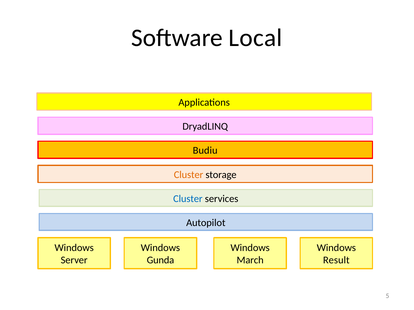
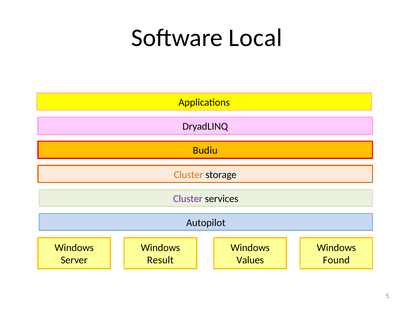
Cluster colour: blue -> purple (188, 199)
Gunda: Gunda -> Result (160, 261)
March: March -> Values (250, 261)
Result: Result -> Found (336, 261)
